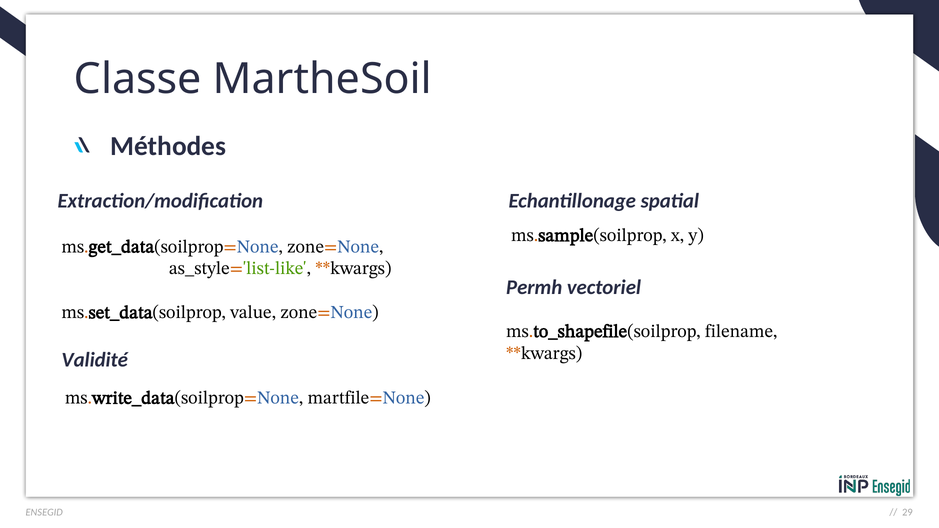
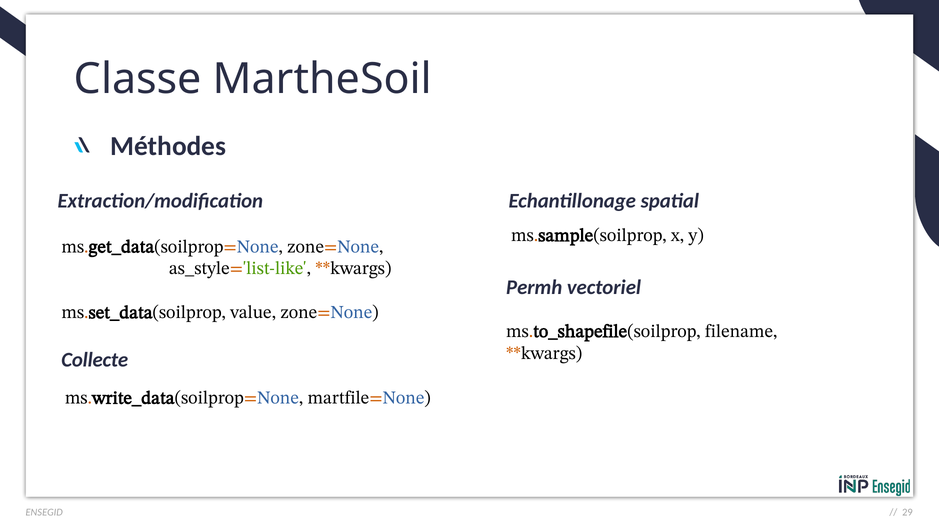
Validité: Validité -> Collecte (95, 360)
